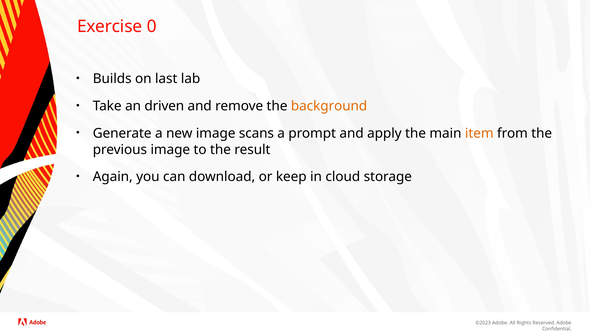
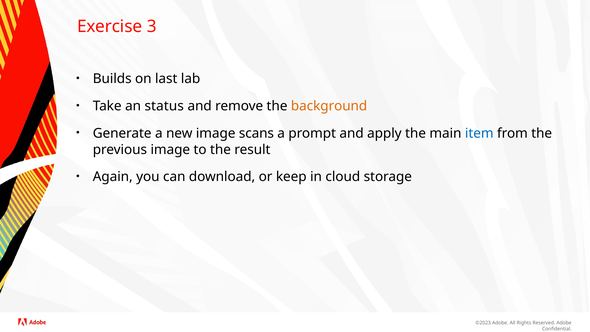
0: 0 -> 3 (152, 27)
driven: driven -> status (164, 106)
item colour: orange -> blue (479, 133)
